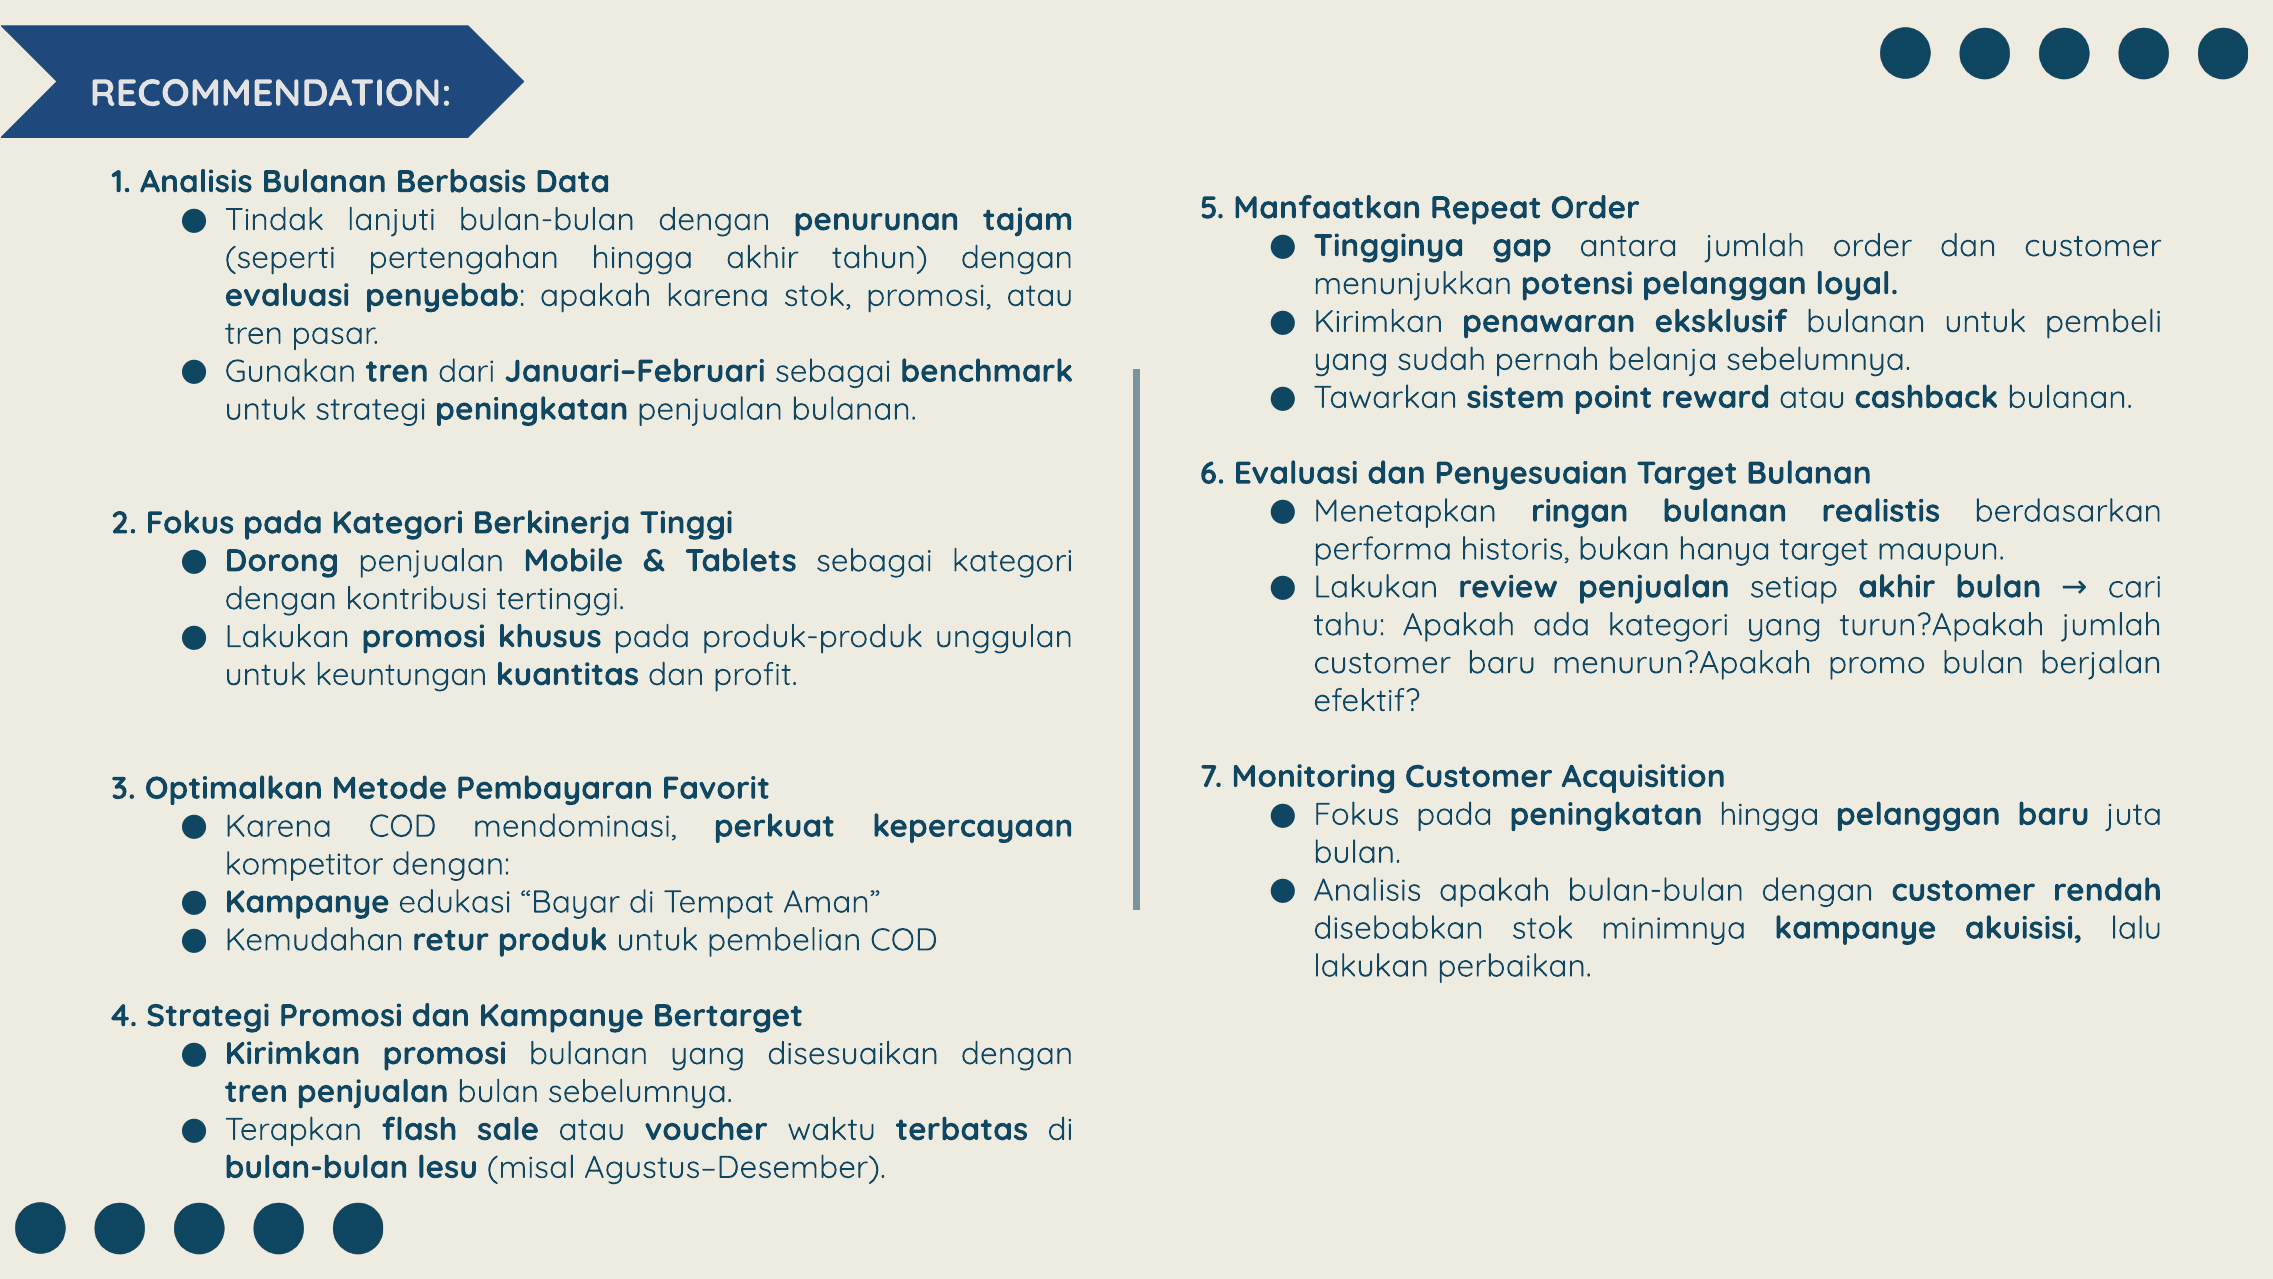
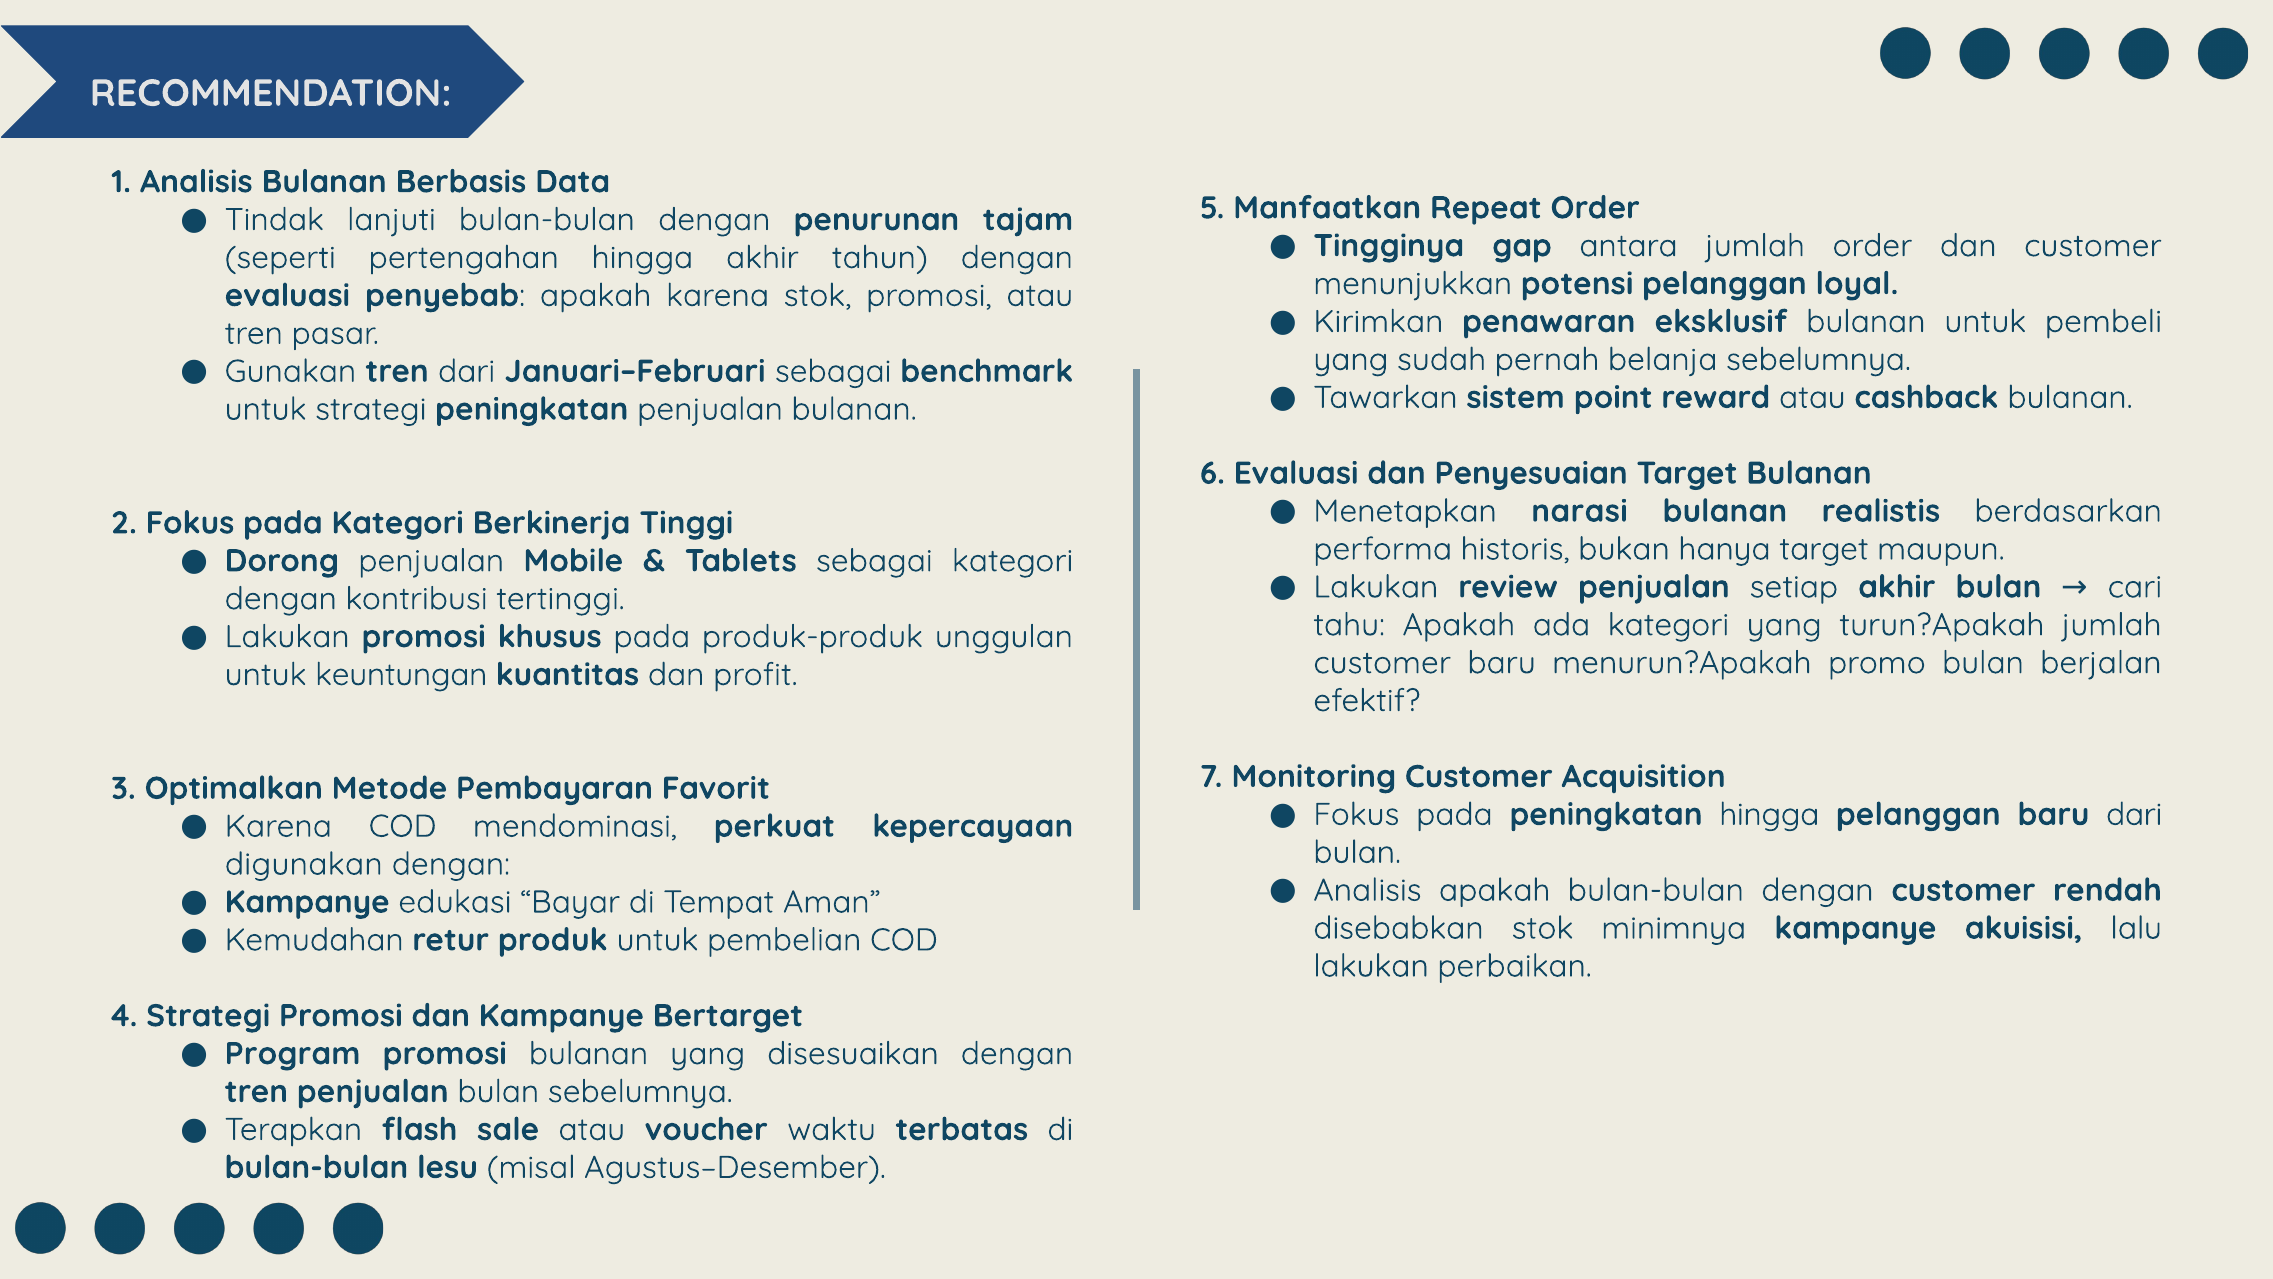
ringan: ringan -> narasi (1579, 511)
baru juta: juta -> dari (2134, 814)
kompetitor: kompetitor -> digunakan (304, 864)
Kirimkan: Kirimkan -> Program (293, 1053)
